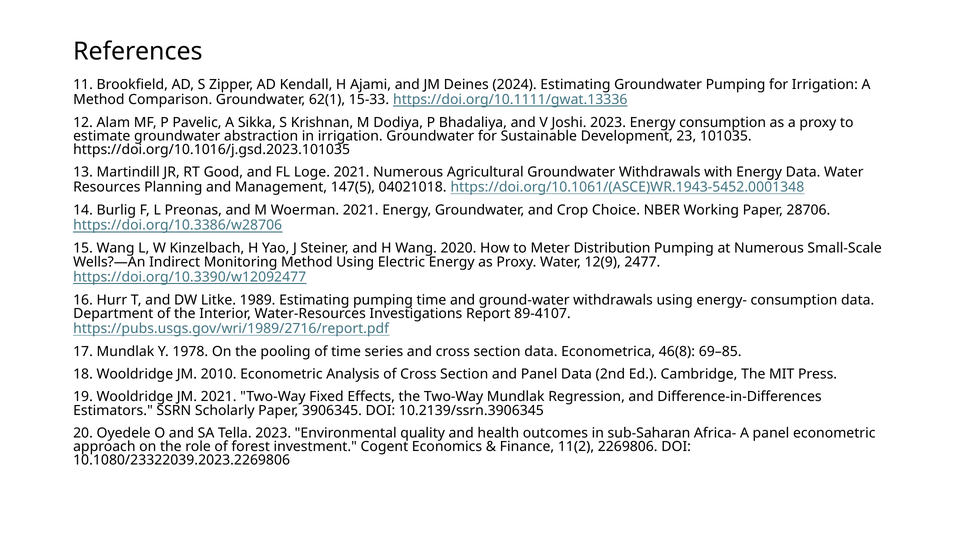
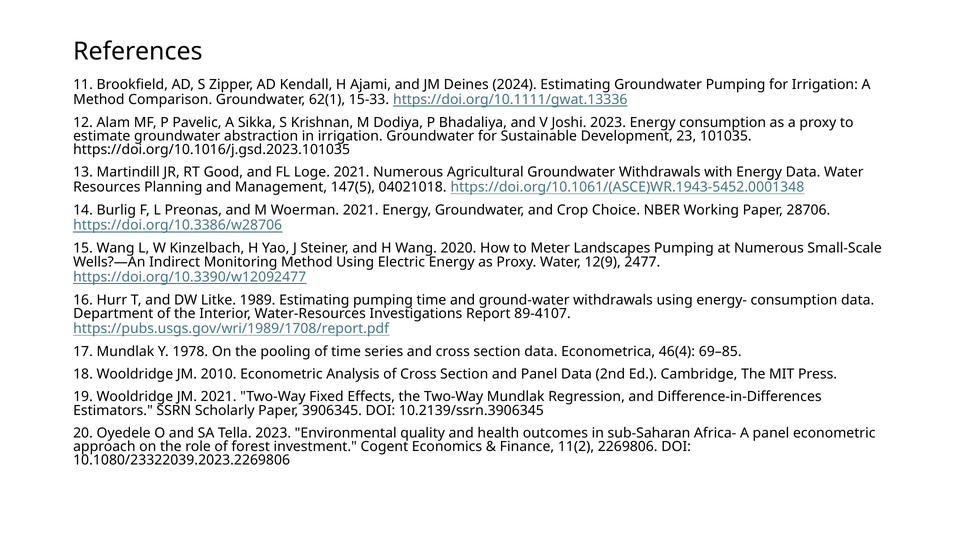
Distribution: Distribution -> Landscapes (612, 248)
https://pubs.usgs.gov/wri/1989/2716/report.pdf: https://pubs.usgs.gov/wri/1989/2716/report.pdf -> https://pubs.usgs.gov/wri/1989/1708/report.pdf (231, 329)
46(8: 46(8 -> 46(4 (677, 352)
